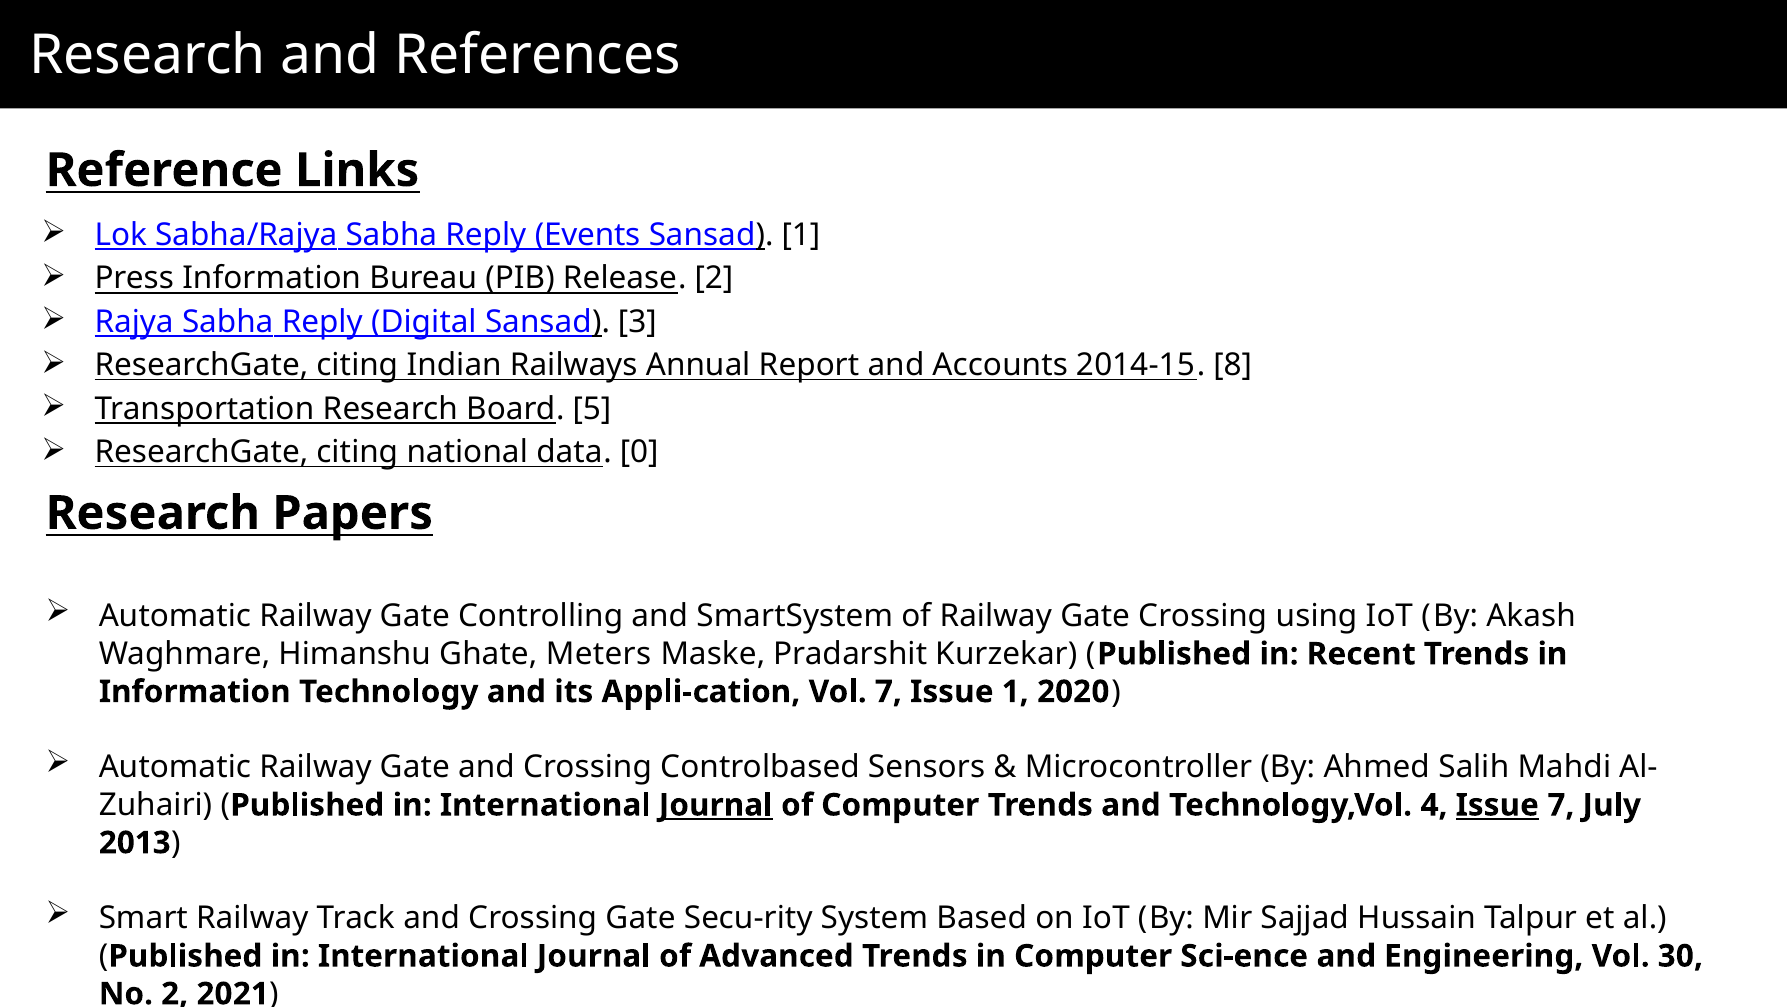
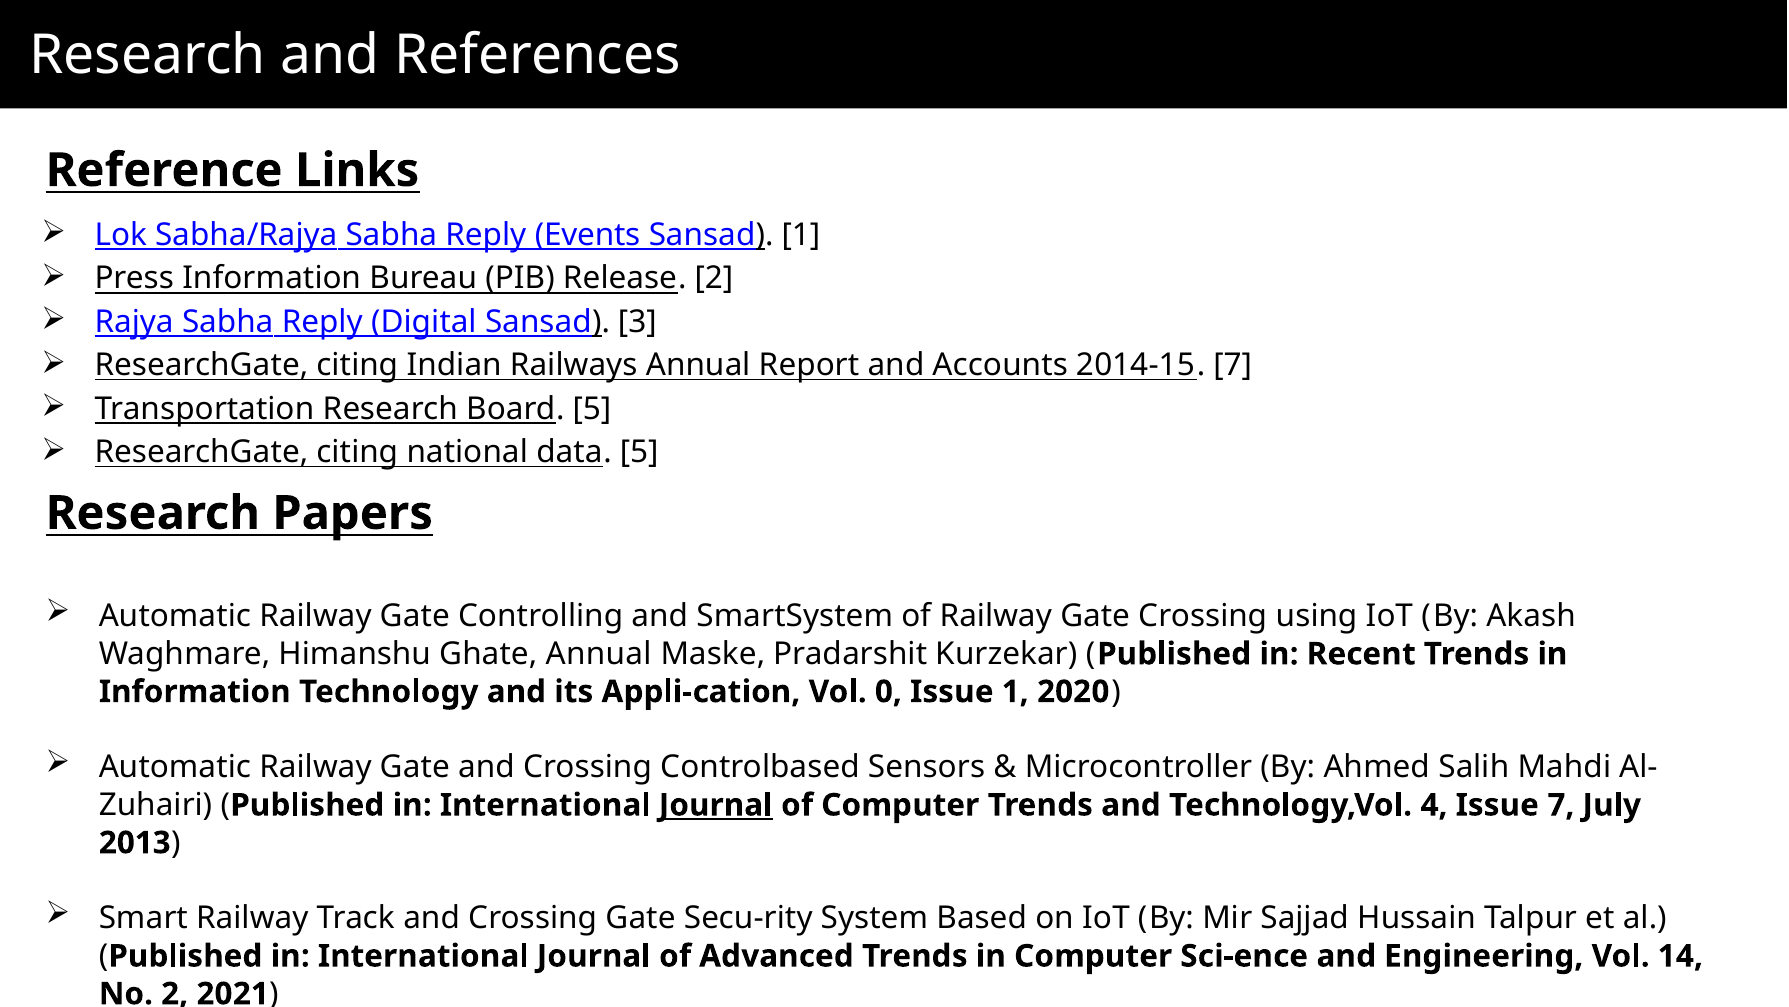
2014-15 8: 8 -> 7 (1233, 365)
data 0: 0 -> 5 (639, 452)
Ghate Meters: Meters -> Annual (599, 654)
Vol 7: 7 -> 0 (888, 692)
Issue underline: present -> none (1497, 805)
30: 30 -> 14 (1680, 956)
